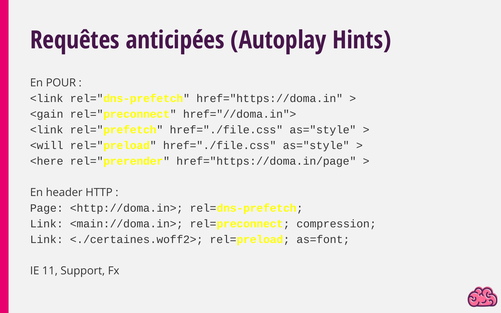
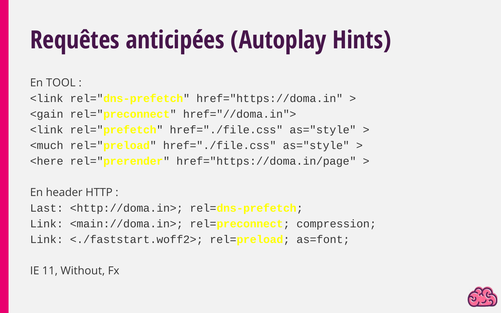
POUR: POUR -> TOOL (61, 83)
<will: <will -> <much (47, 146)
Page: Page -> Last (47, 208)
<./certaines.woff2>: <./certaines.woff2> -> <./faststart.woff2> (137, 240)
Support: Support -> Without (83, 271)
